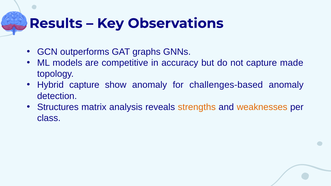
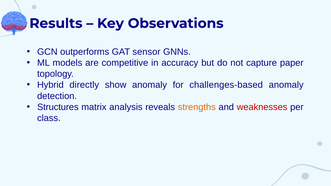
graphs: graphs -> sensor (146, 52)
made: made -> paper (292, 63)
Hybrid capture: capture -> directly (84, 85)
weaknesses colour: orange -> red (262, 107)
